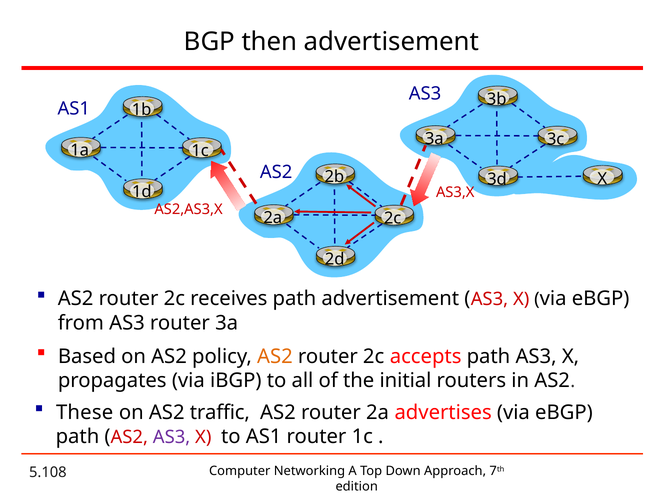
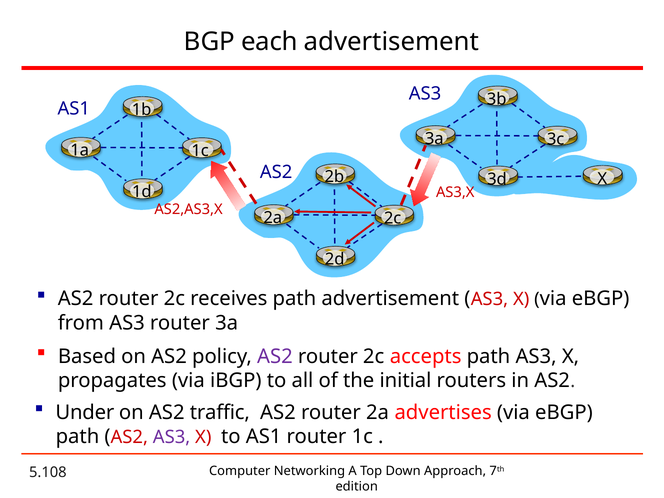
then: then -> each (269, 42)
AS2 colour: orange -> purple (275, 356)
These: These -> Under (85, 412)
